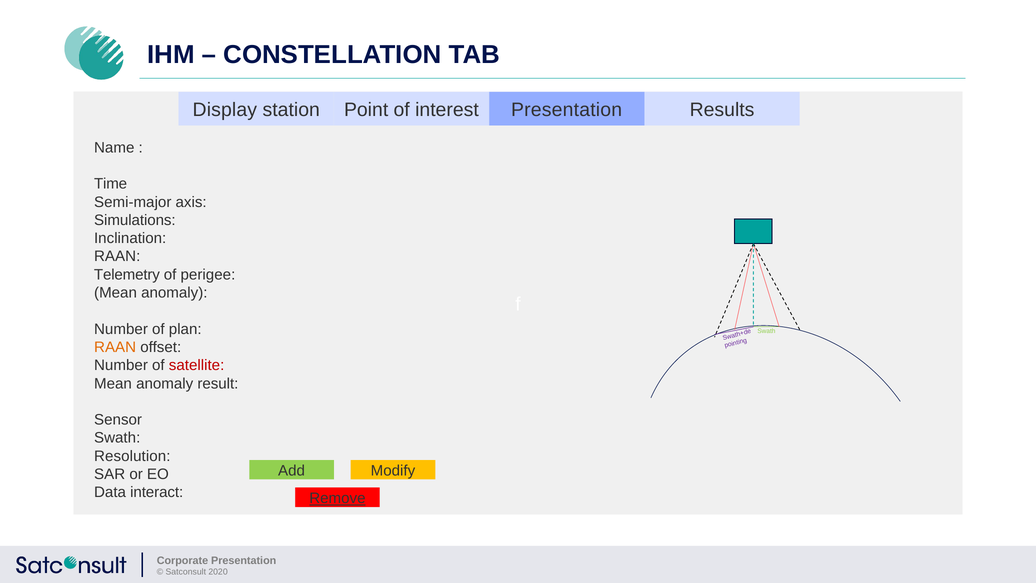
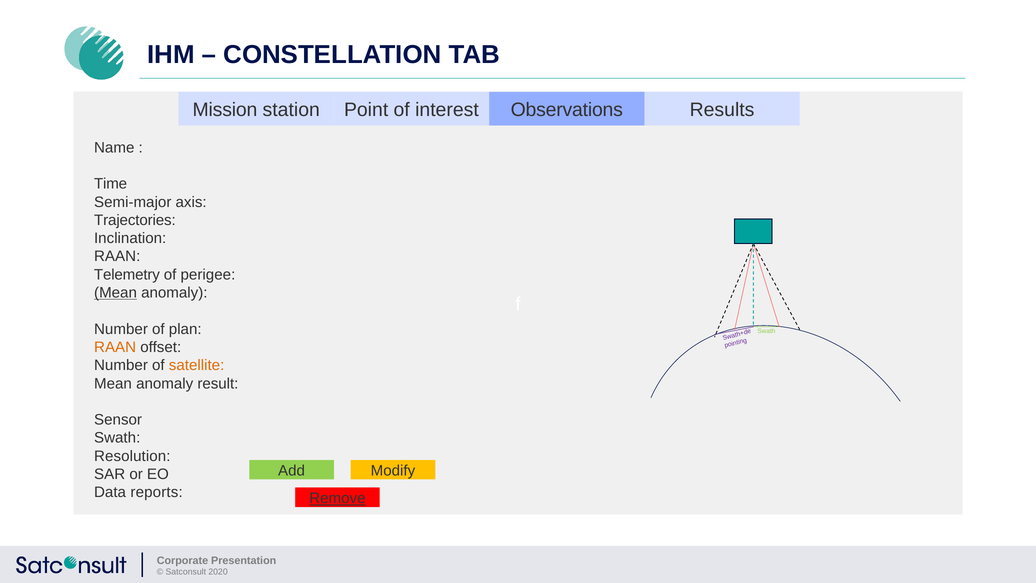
Display: Display -> Mission (225, 110)
interest Presentation: Presentation -> Observations (567, 110)
Simulations: Simulations -> Trajectories (135, 220)
Mean underline: none -> present (116, 293)
satellite colour: red -> orange (197, 365)
interact: interact -> reports (157, 492)
